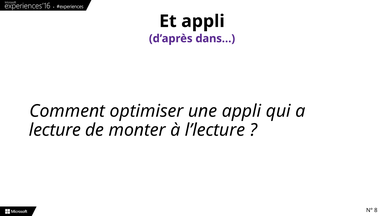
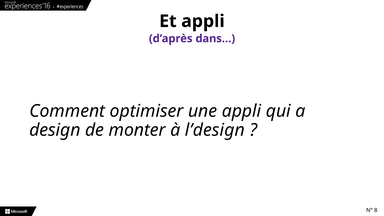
lecture: lecture -> design (55, 130)
l’lecture: l’lecture -> l’design (215, 130)
